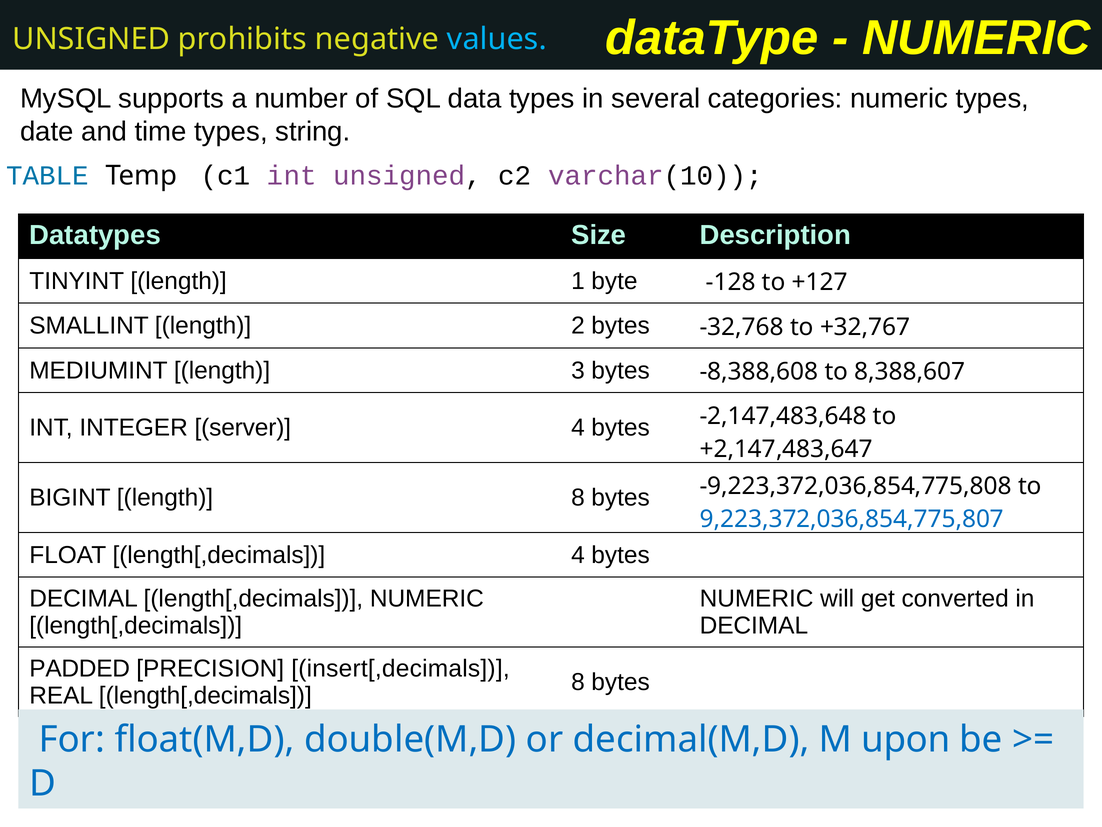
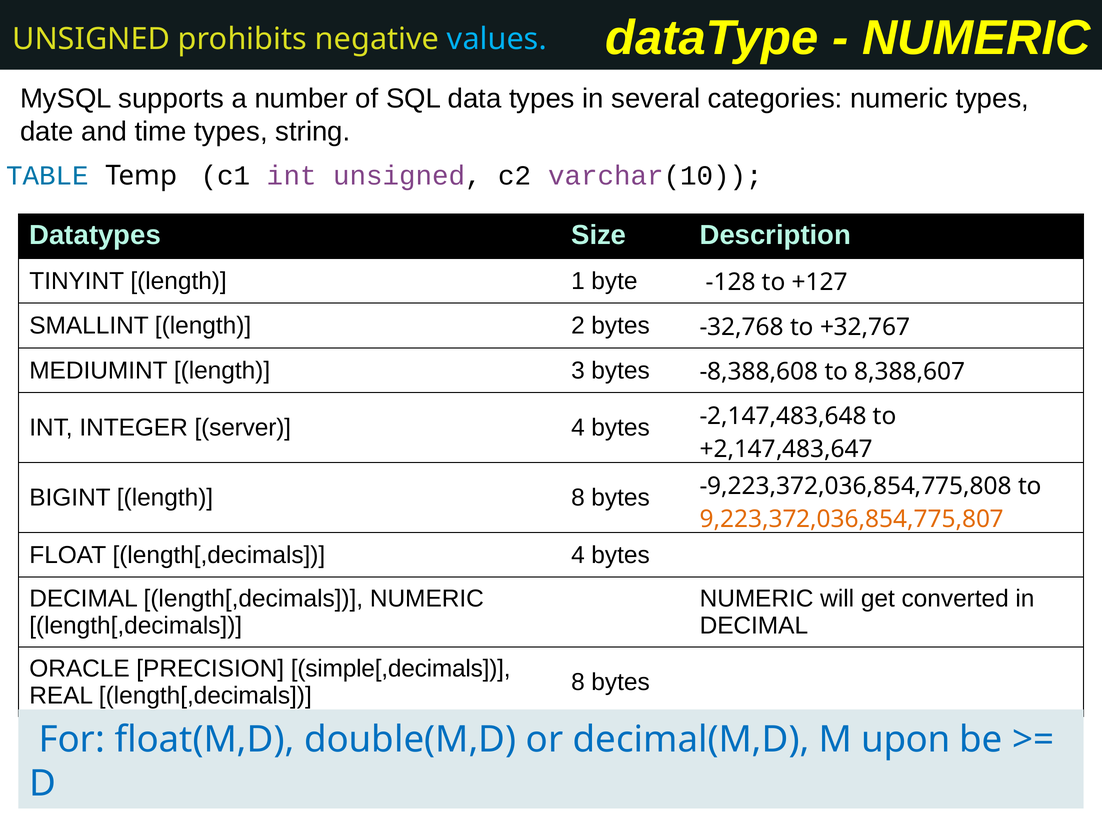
9,223,372,036,854,775,807 colour: blue -> orange (852, 519)
PADDED: PADDED -> ORACLE (80, 668)
insert[,decimals: insert[,decimals -> simple[,decimals (401, 668)
